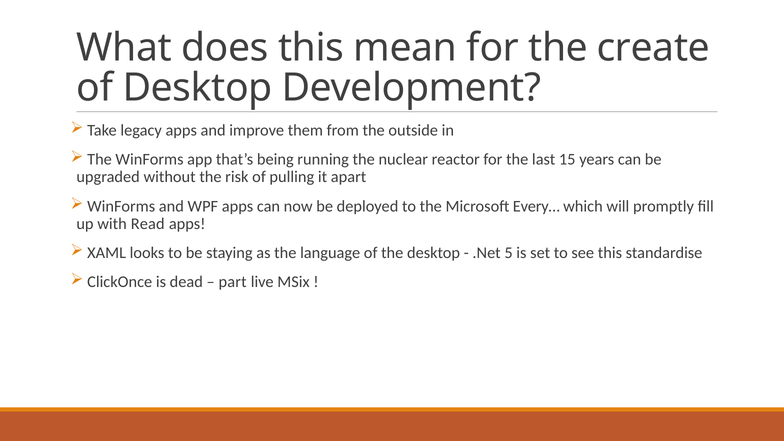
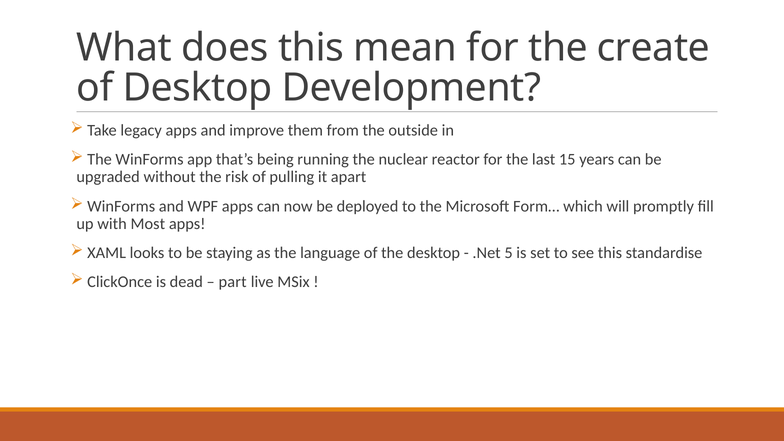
Every…: Every… -> Form… (536, 206)
Read: Read -> Most (148, 224)
